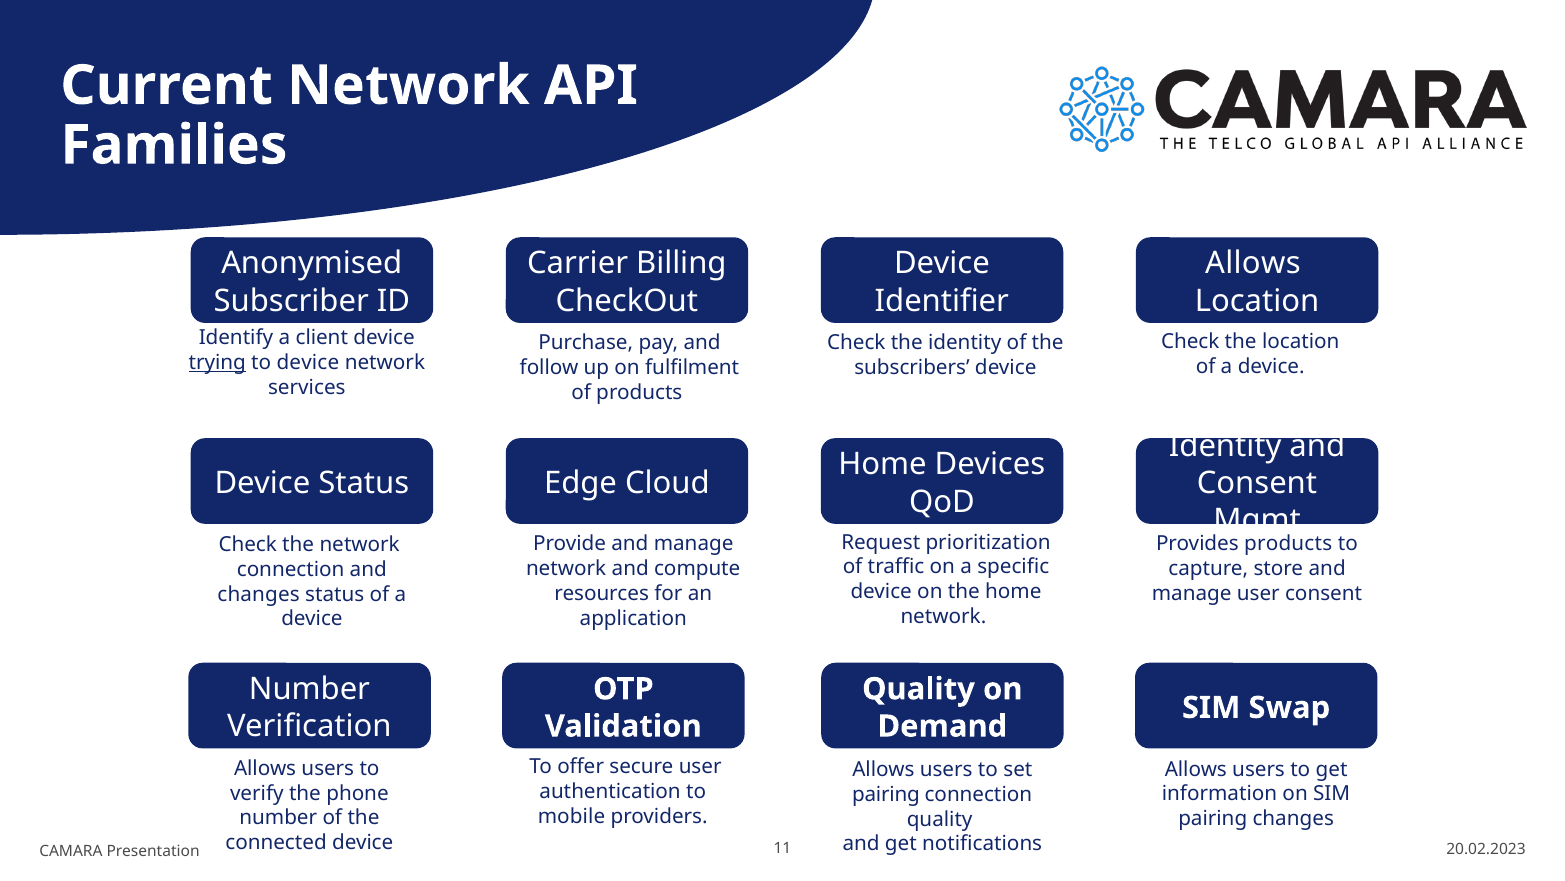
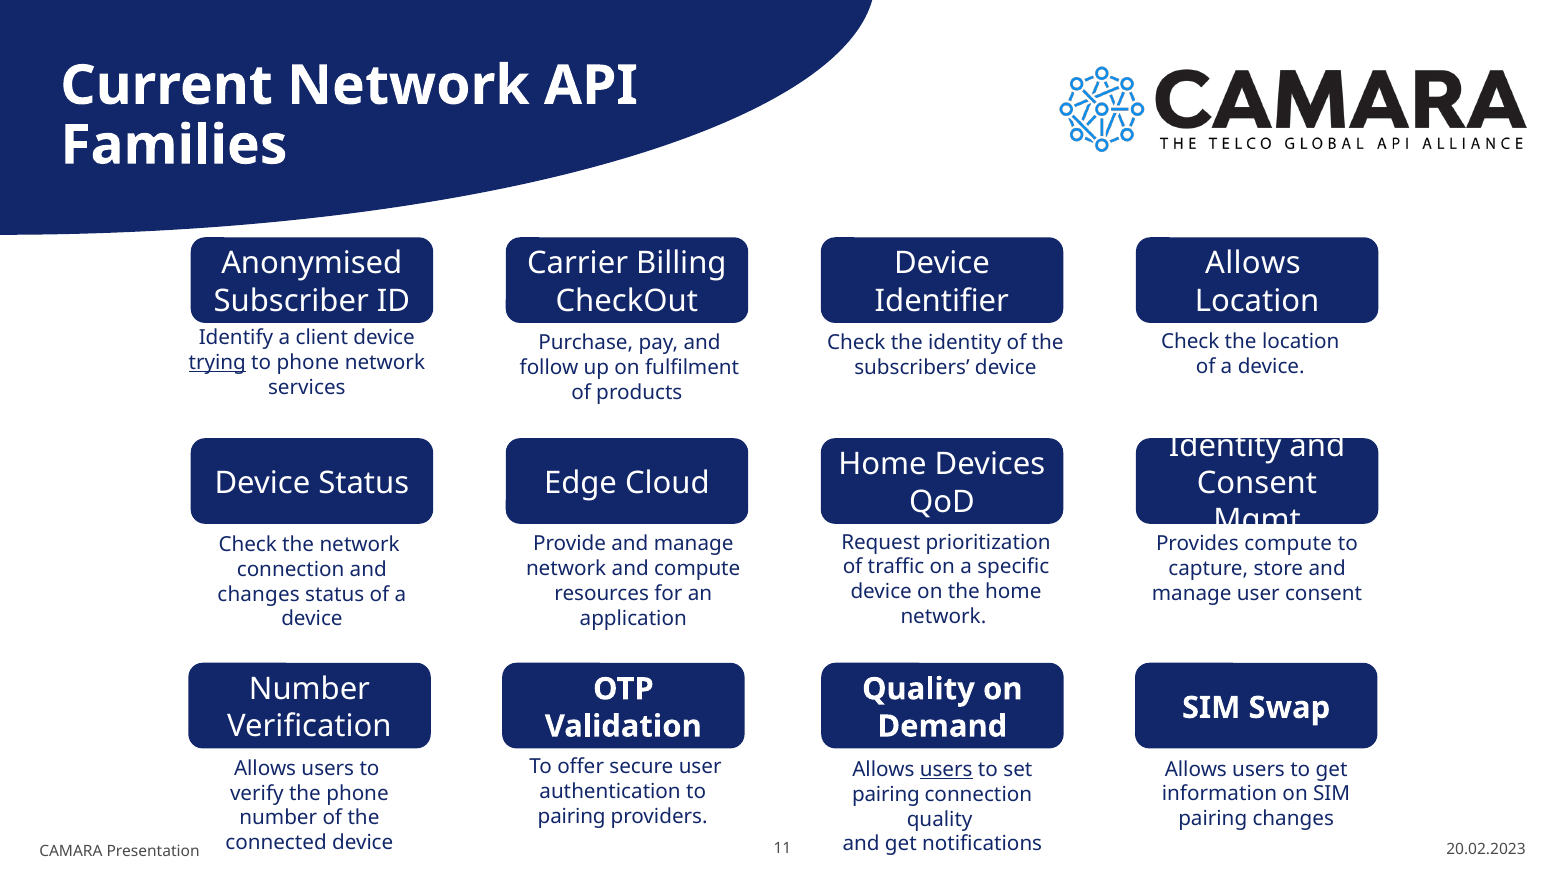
to device: device -> phone (308, 363)
Provides products: products -> compute (1288, 544)
users underline: none -> present (946, 769)
mobile: mobile -> pairing (572, 816)
